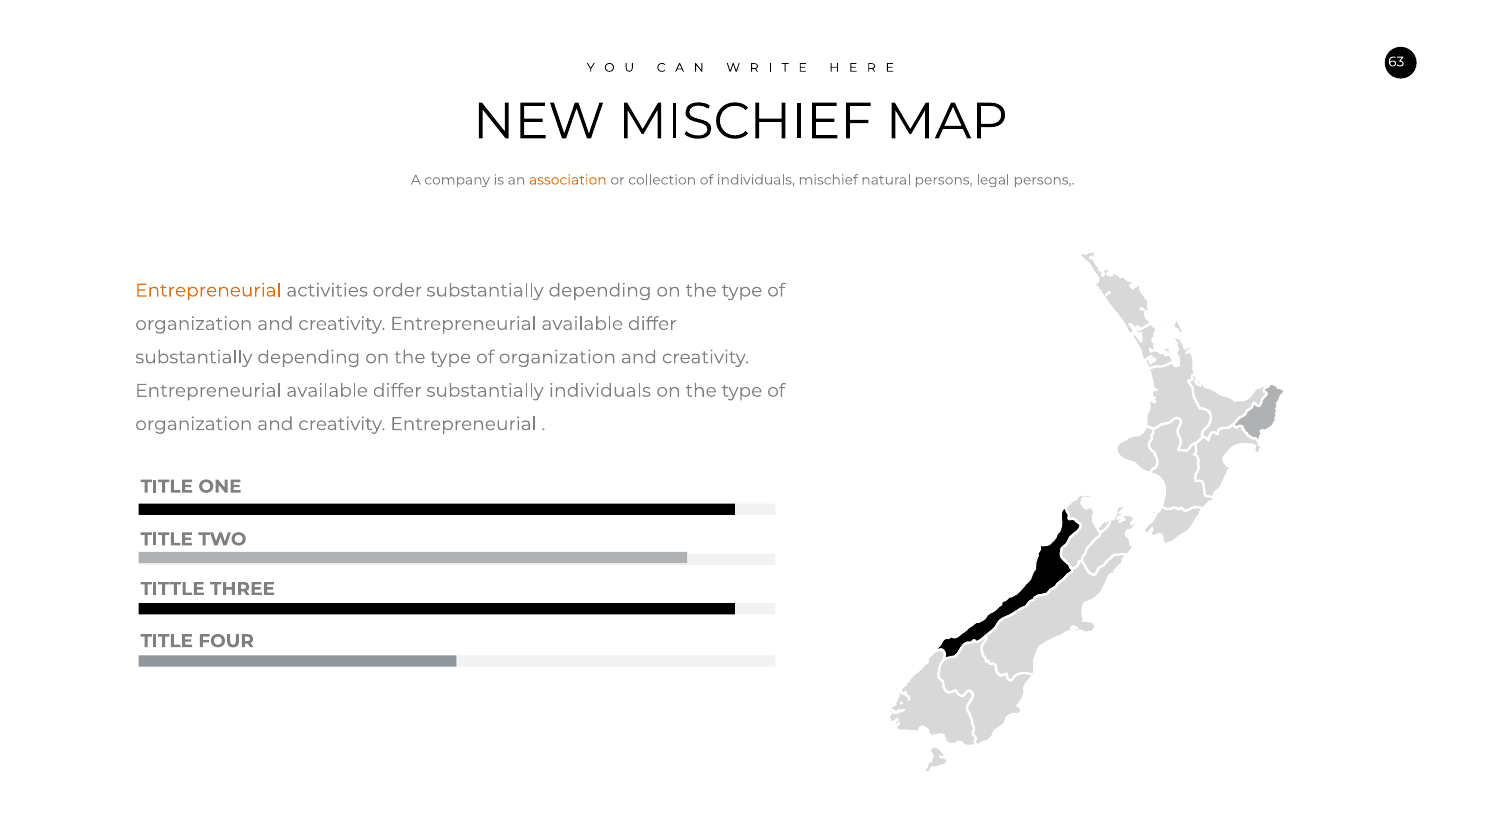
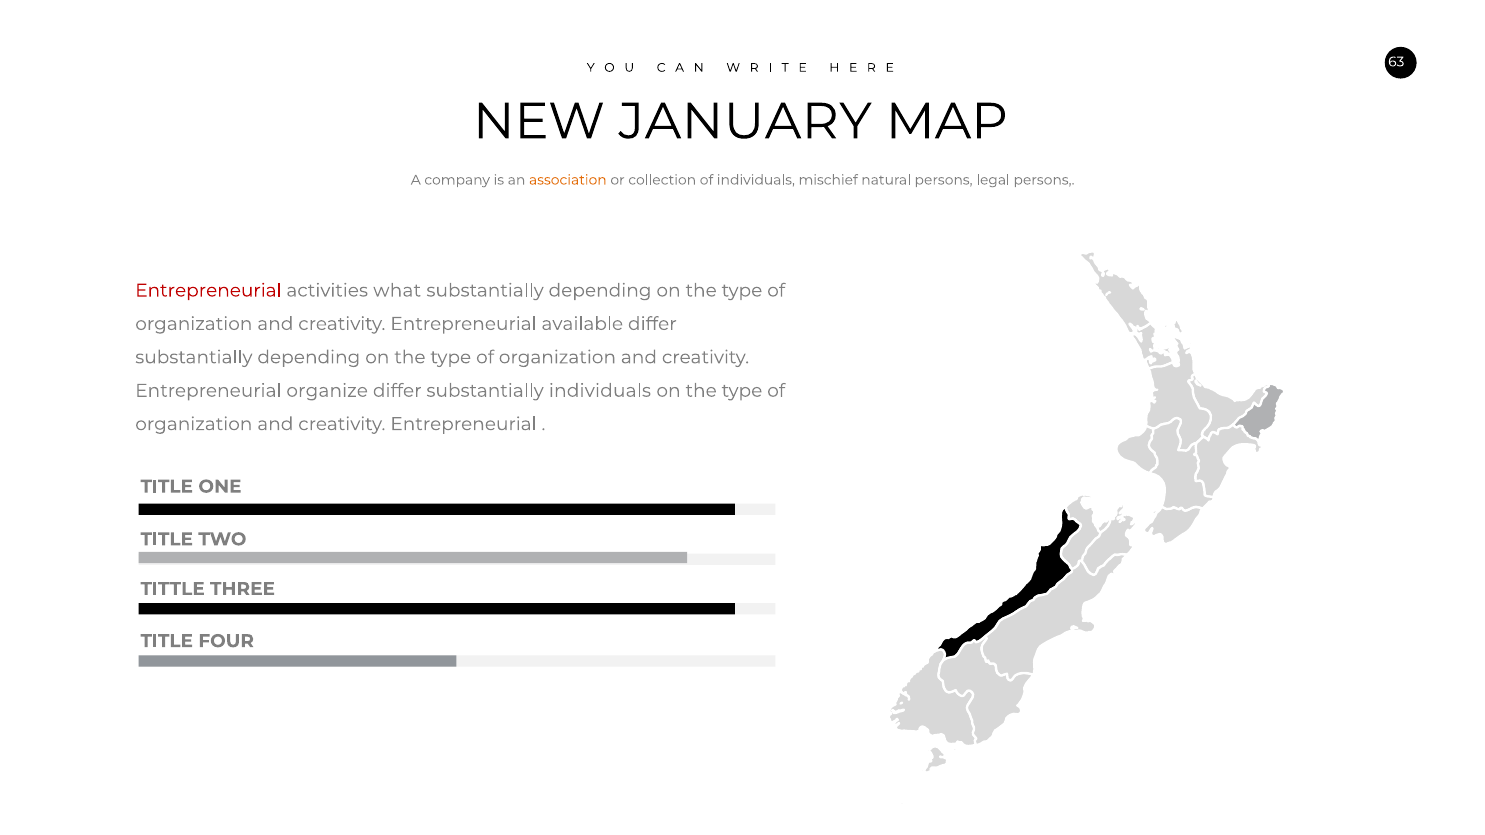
NEW MISCHIEF: MISCHIEF -> JANUARY (745, 122)
Entrepreneurial colour: orange -> red (208, 291)
order: order -> what (397, 291)
available: available -> organize (327, 391)
